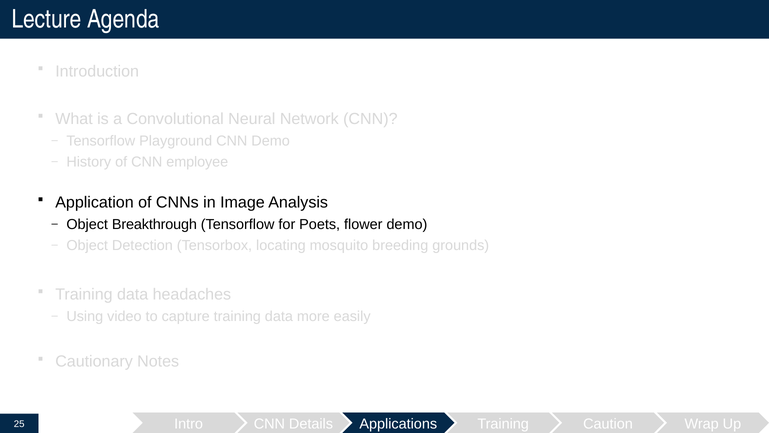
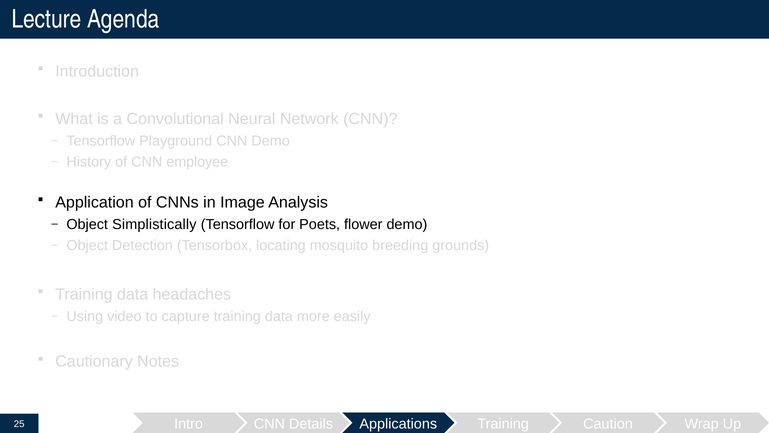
Breakthrough: Breakthrough -> Simplistically (154, 224)
